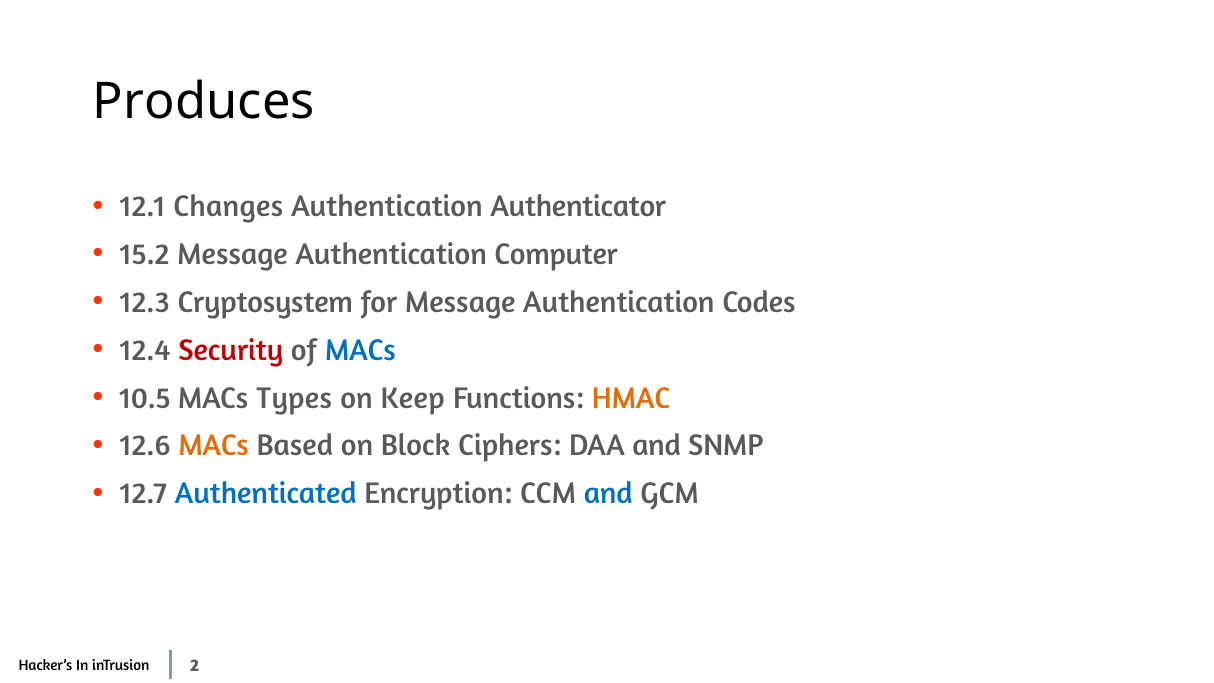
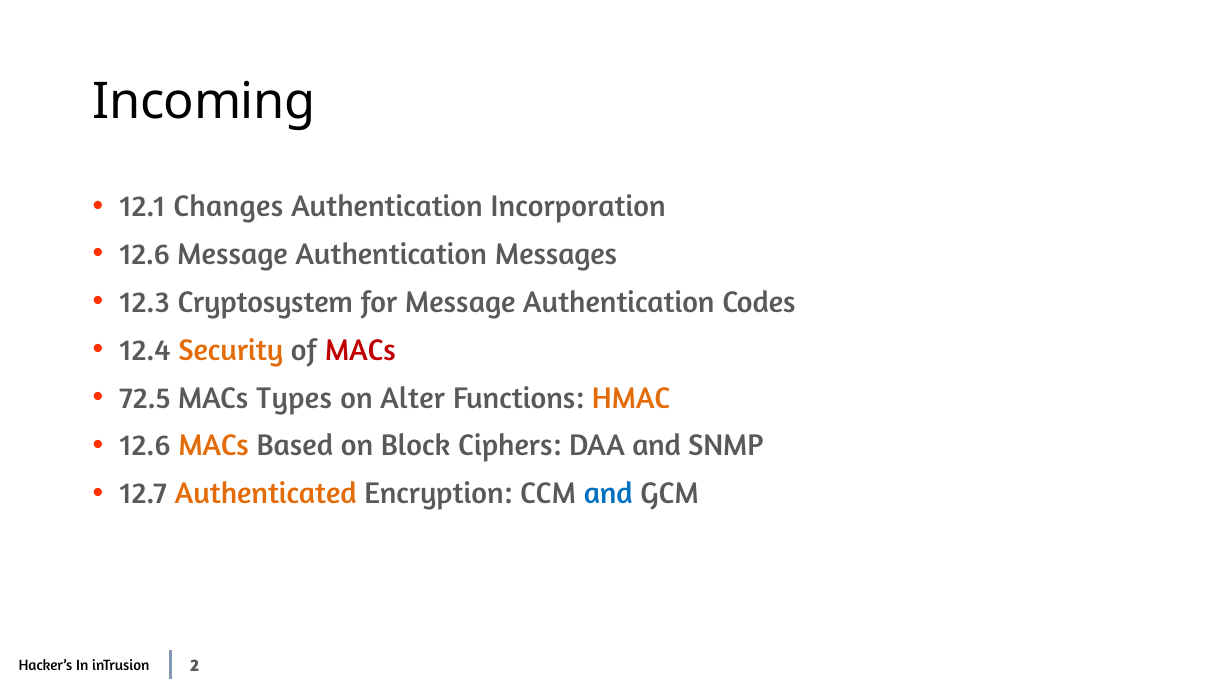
Produces: Produces -> Incoming (204, 102)
Authenticator: Authenticator -> Incorporation (578, 207)
15.2: 15.2 -> 12.6 (145, 254)
Computer: Computer -> Messages (556, 254)
Security colour: red -> orange (231, 350)
MACs colour: blue -> red (360, 350)
10.5: 10.5 -> 72.5 (145, 398)
Keep: Keep -> Alter (413, 398)
Authenticated colour: blue -> orange (266, 494)
